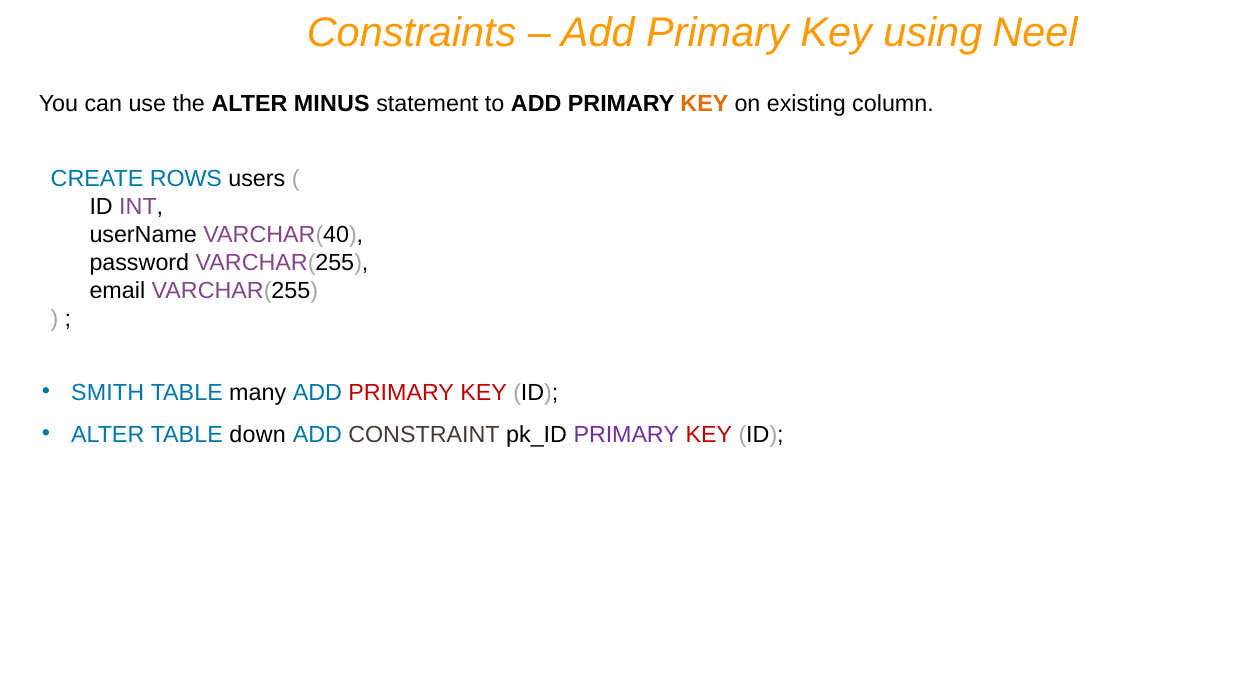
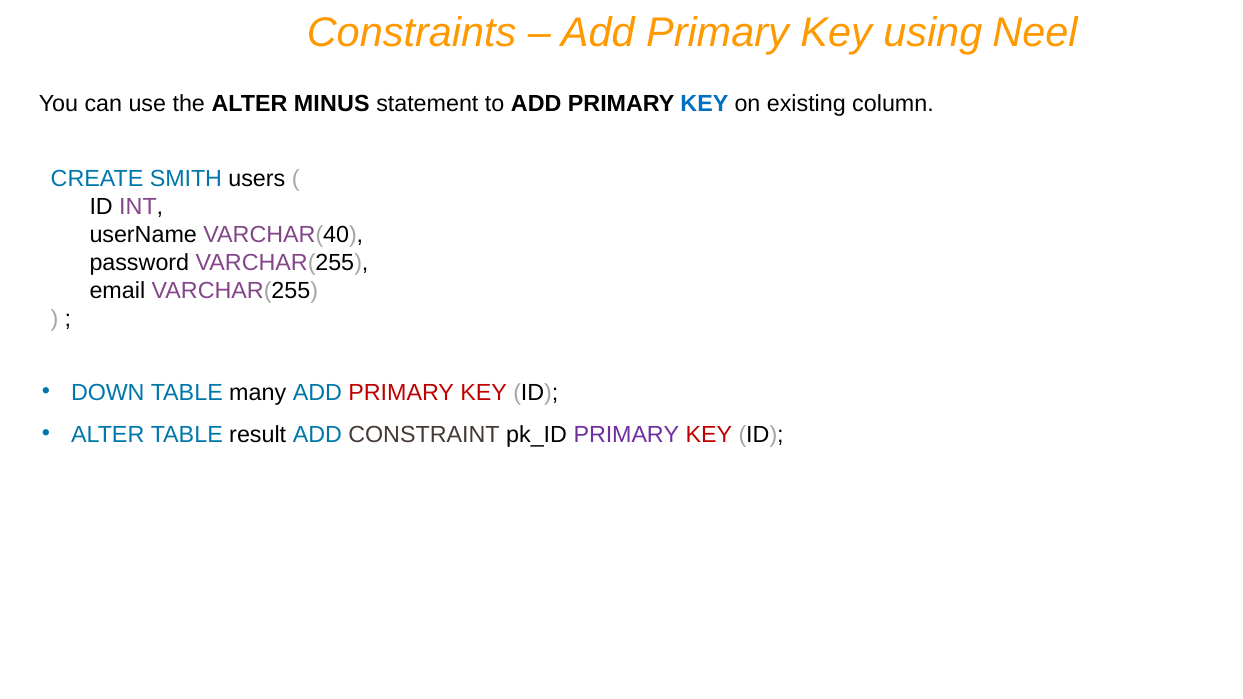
KEY colour: orange -> blue (704, 104)
ROWS: ROWS -> SMITH (186, 179)
SMITH: SMITH -> DOWN (108, 393)
down: down -> result (258, 435)
